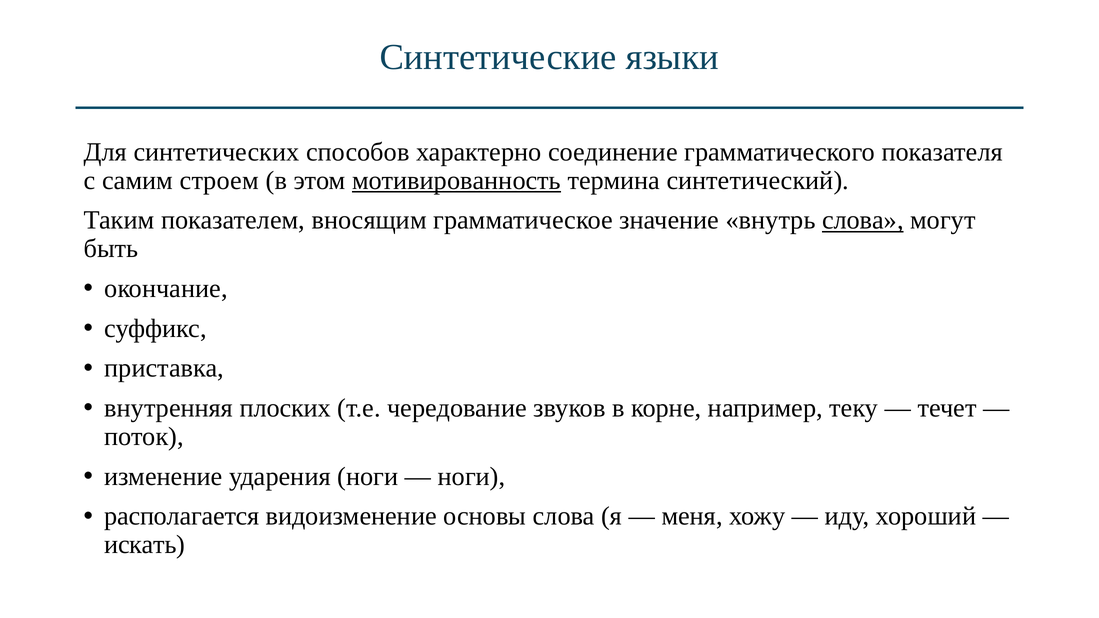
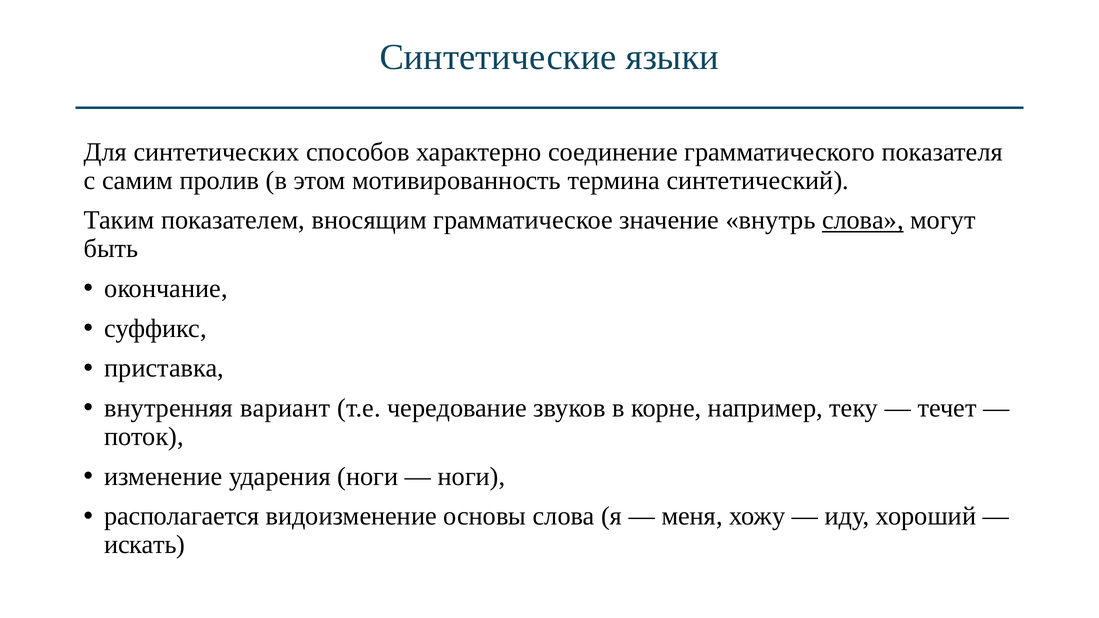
строем: строем -> пролив (219, 180)
мотивированность underline: present -> none (456, 180)
плоских: плоских -> вариант (285, 408)
